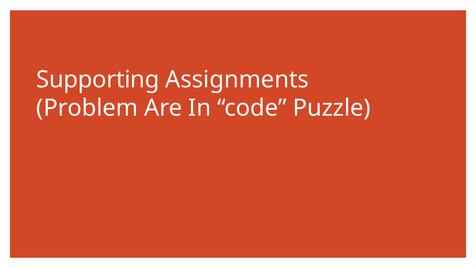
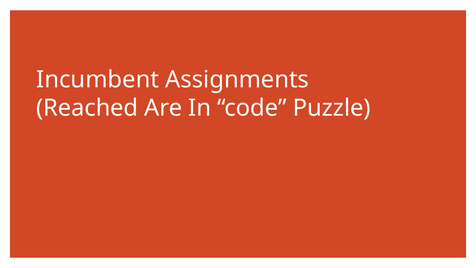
Supporting: Supporting -> Incumbent (98, 79)
Problem: Problem -> Reached (87, 108)
